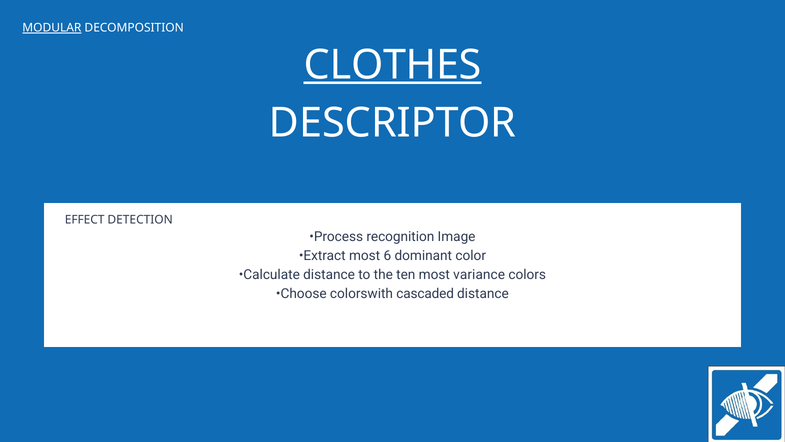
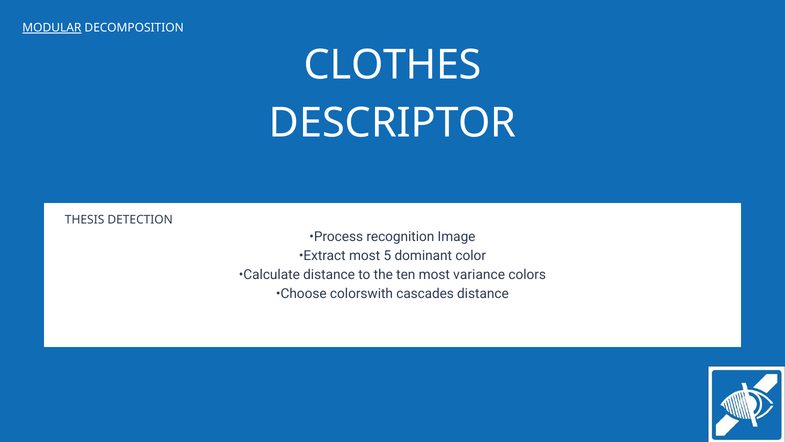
CLOTHES underline: present -> none (393, 65)
EFFECT: EFFECT -> THESIS (85, 219)
6: 6 -> 5 (387, 255)
cascaded: cascaded -> cascades (425, 294)
